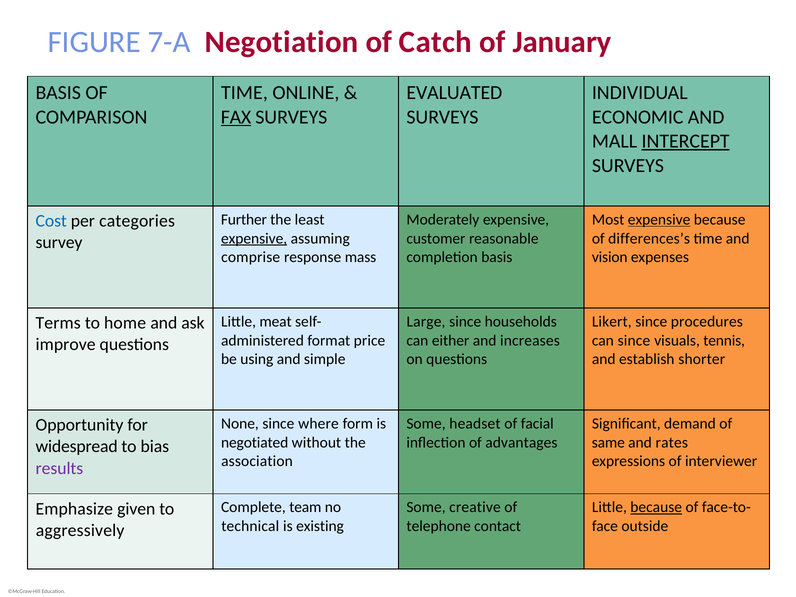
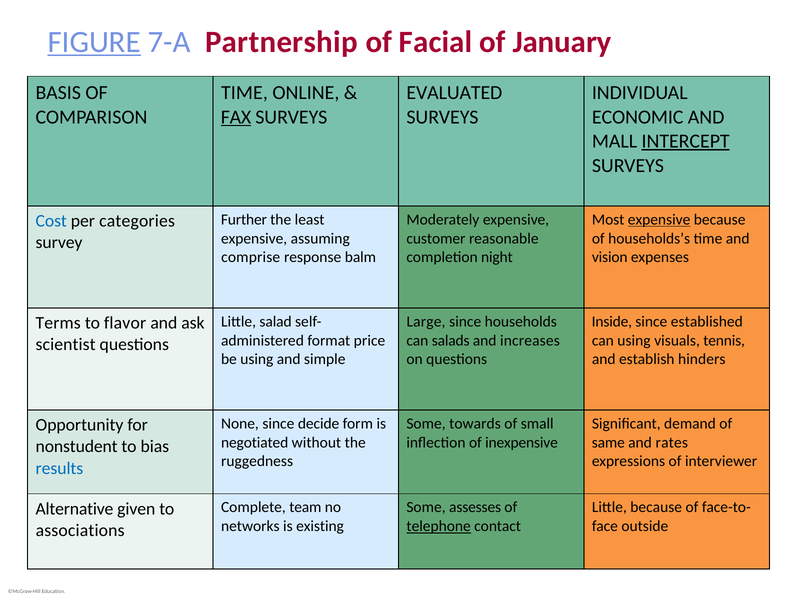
FIGURE underline: none -> present (94, 42)
Negotiation: Negotiation -> Partnership (281, 42)
Catch: Catch -> Facial (436, 42)
expensive underline: present -> none (254, 238)
differences’s: differences’s -> households’s (649, 238)
mass: mass -> balm (360, 257)
completion basis: basis -> night (497, 257)
meat: meat -> salad (276, 322)
Likert: Likert -> Inside (612, 322)
procedures: procedures -> established (707, 322)
home: home -> flavor (125, 323)
either: either -> salads (451, 340)
can since: since -> using (634, 340)
improve: improve -> scientist (66, 345)
shorter: shorter -> hinders (702, 359)
where: where -> decide (319, 424)
headset: headset -> towards (475, 424)
facial: facial -> small (537, 424)
advantages: advantages -> inexpensive (522, 442)
widespread: widespread -> nonstudent (77, 447)
association: association -> ruggedness (257, 461)
results colour: purple -> blue (59, 468)
creative: creative -> assesses (475, 507)
because underline: present -> none (656, 507)
Emphasize: Emphasize -> Alternative (74, 509)
technical: technical -> networks (250, 526)
telephone underline: none -> present (439, 526)
aggressively: aggressively -> associations (80, 530)
